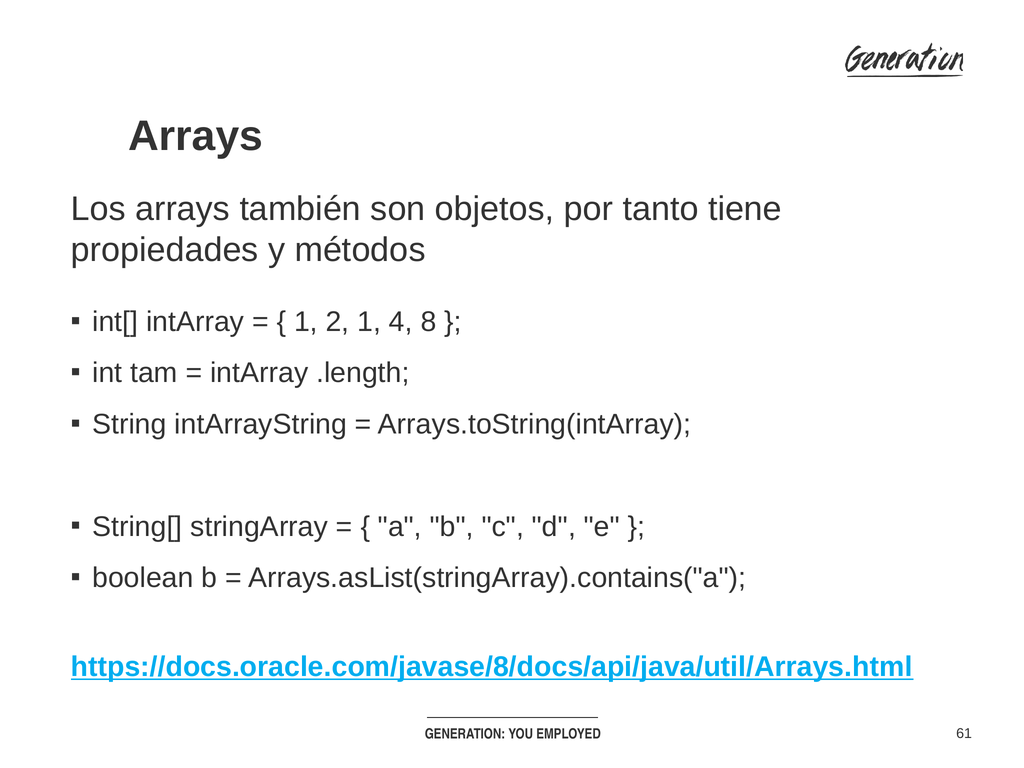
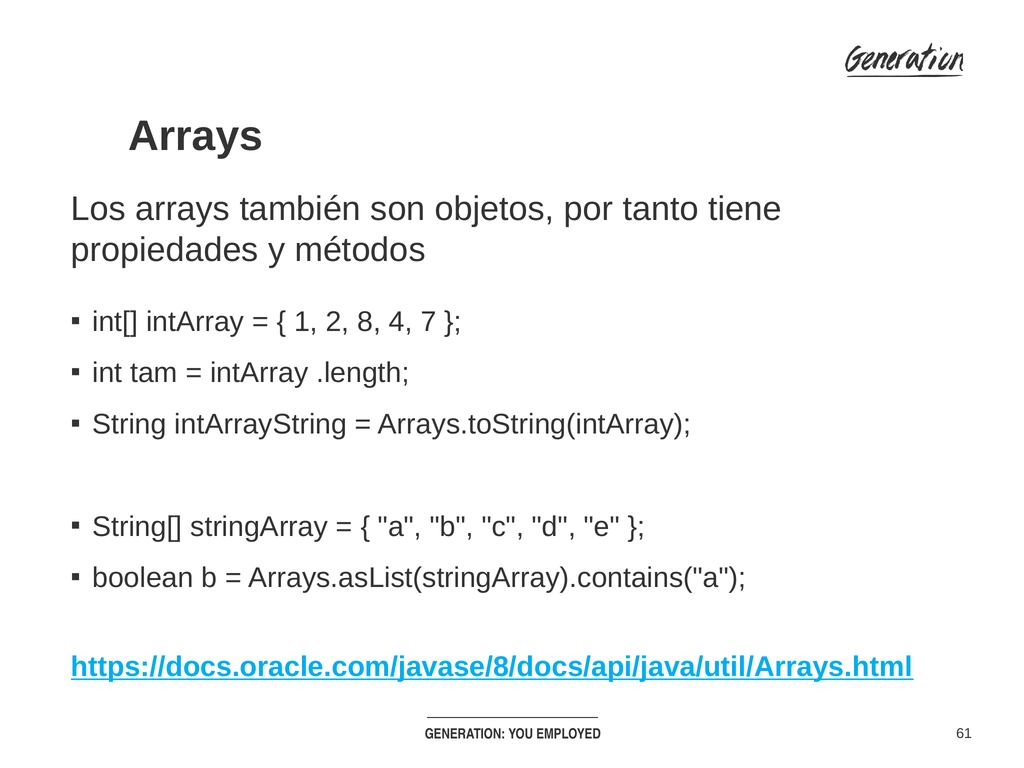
2 1: 1 -> 8 (369, 322)
8: 8 -> 7 (429, 322)
